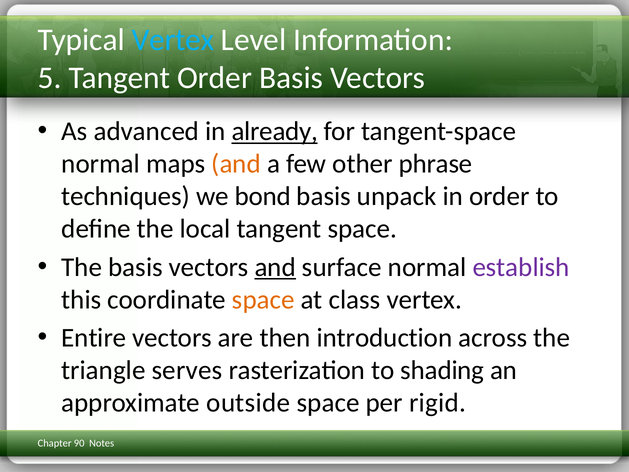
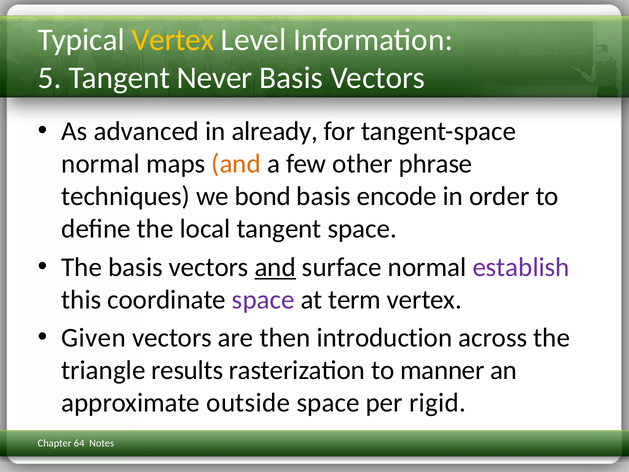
Vertex colour: light blue -> yellow (173, 40)
Tangent Order: Order -> Never (215, 78)
already underline: present -> none (275, 131)
unpack: unpack -> encode (397, 196)
space colour: orange -> purple (263, 300)
class: class -> term (355, 300)
Entire: Entire -> Given (94, 338)
serves: serves -> results (187, 370)
shading: shading -> manner (442, 370)
90: 90 -> 64 (79, 443)
